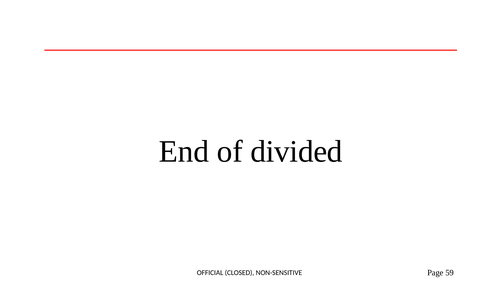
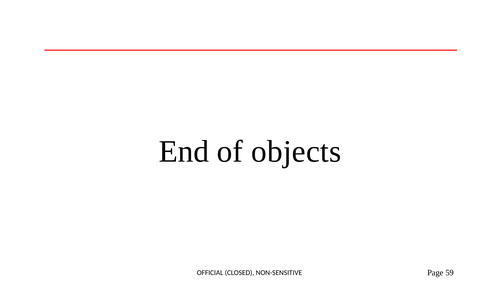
divided: divided -> objects (296, 152)
